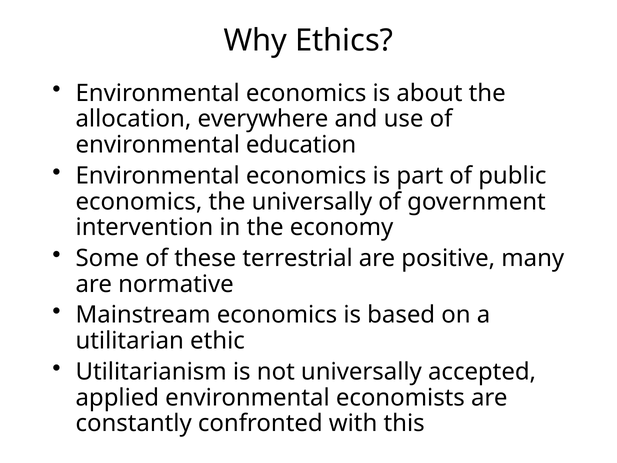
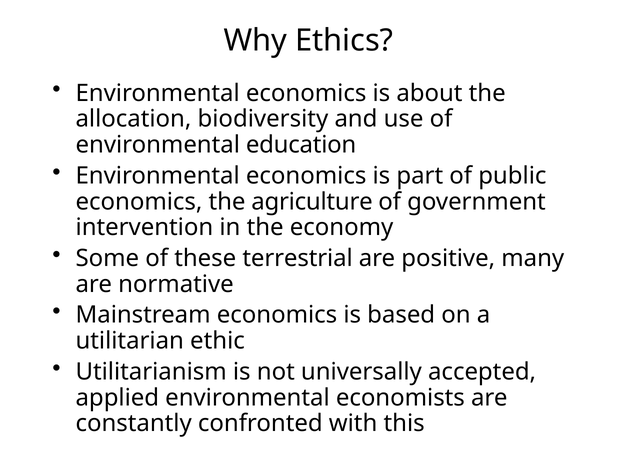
everywhere: everywhere -> biodiversity (263, 119)
the universally: universally -> agriculture (312, 202)
